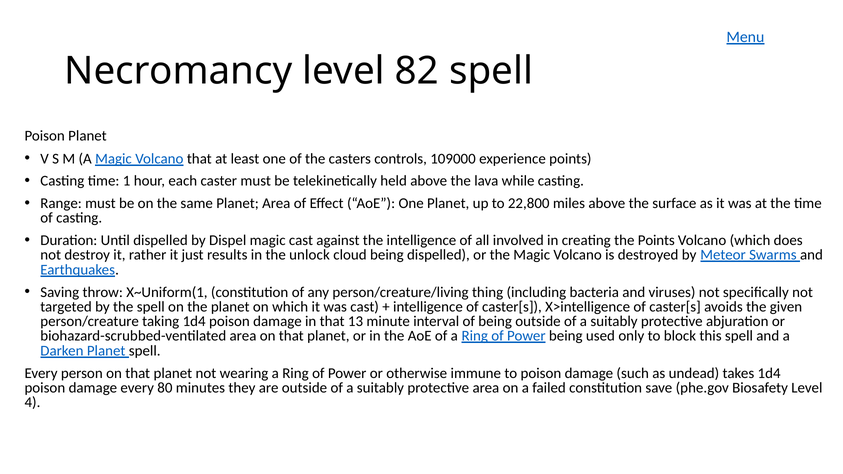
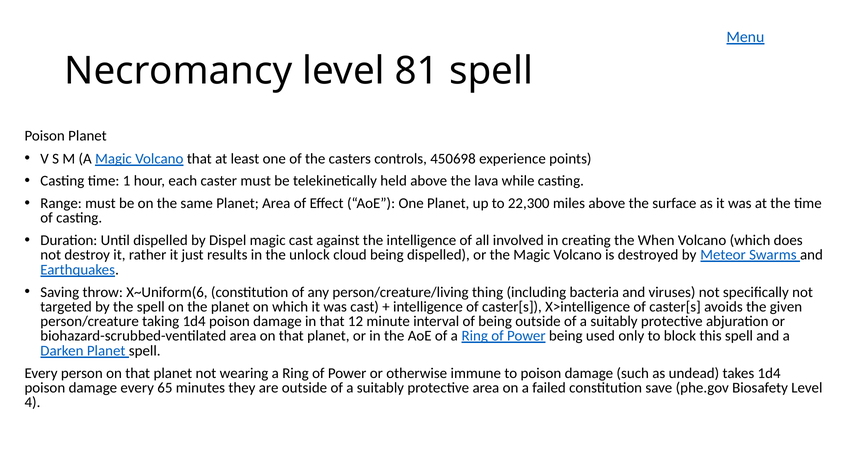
82: 82 -> 81 (417, 71)
109000: 109000 -> 450698 (453, 159)
22,800: 22,800 -> 22,300 (529, 204)
the Points: Points -> When (656, 240)
X~Uniform(1: X~Uniform(1 -> X~Uniform(6 (167, 292)
13: 13 -> 12 (356, 321)
80: 80 -> 65 (165, 388)
